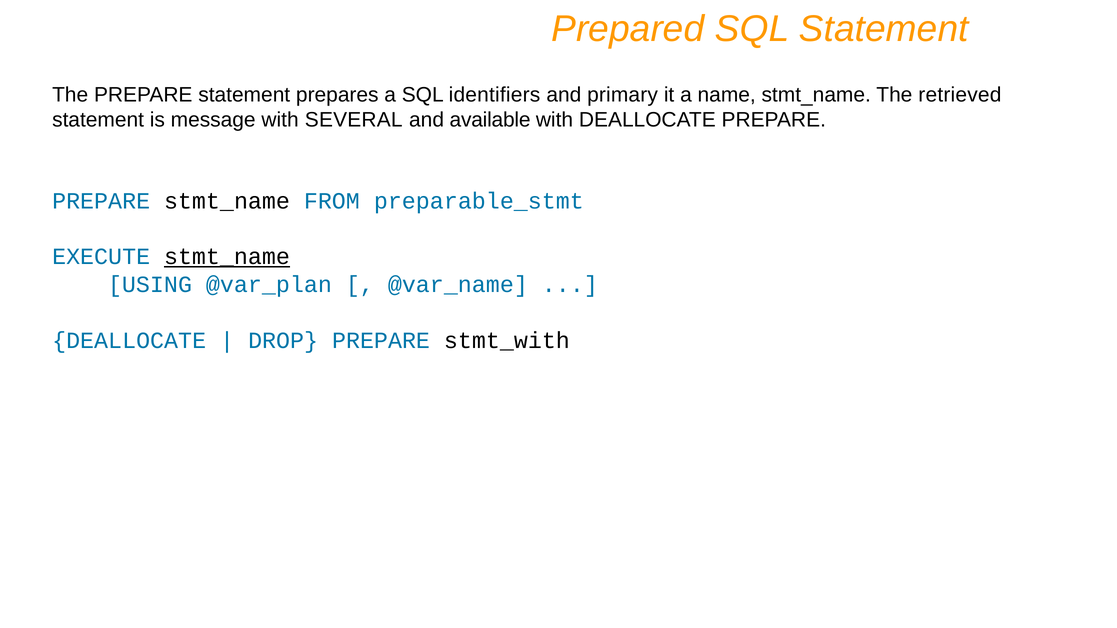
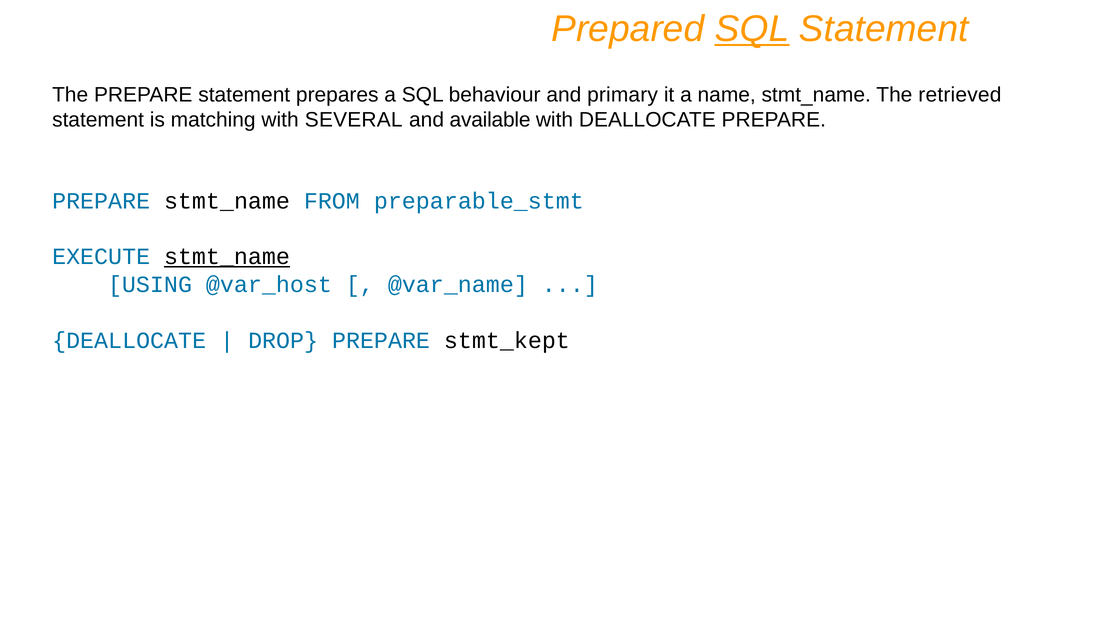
SQL underline: none -> present (752, 29)
identifiers: identifiers -> behaviour (495, 95)
message: message -> matching (213, 120)
@var_plan: @var_plan -> @var_host (269, 285)
stmt_with: stmt_with -> stmt_kept (507, 341)
